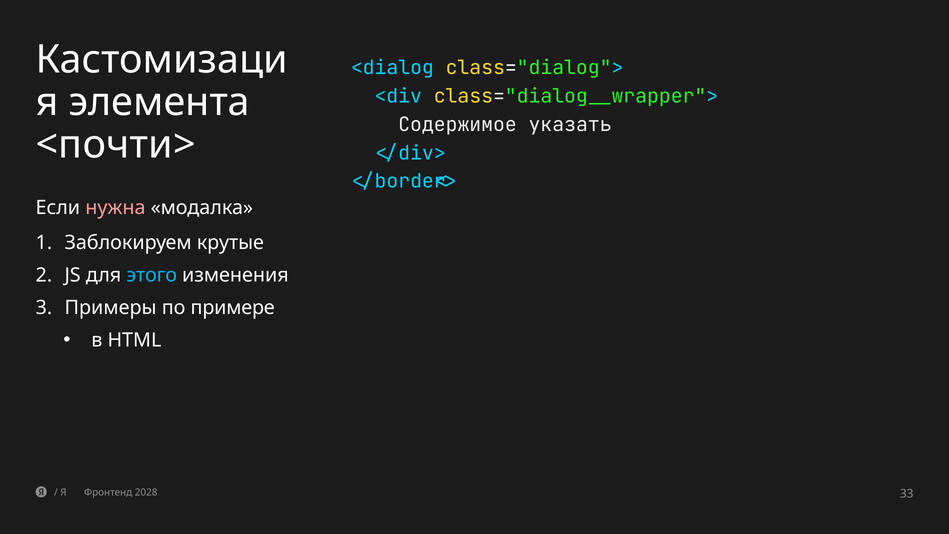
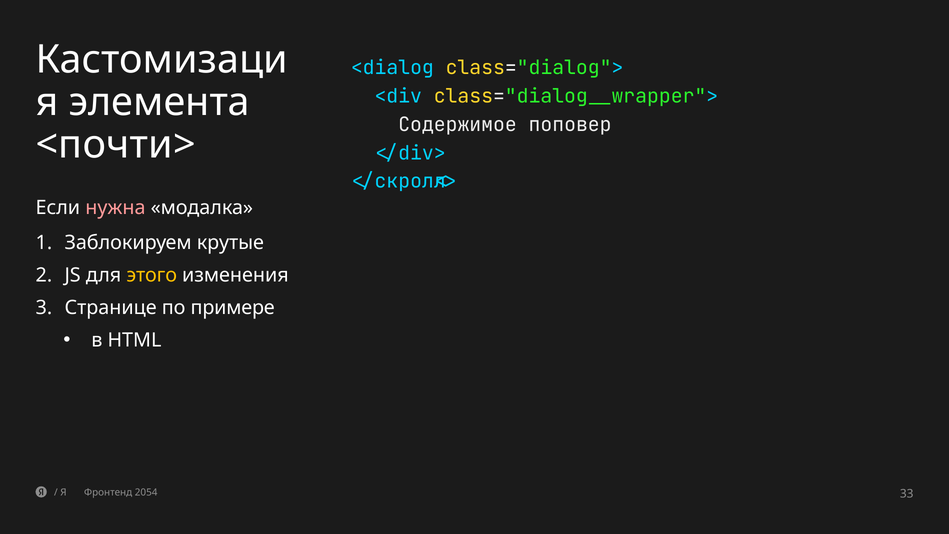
указать: указать -> поповер (570, 124)
</border>: </border> -> </скролл> (404, 181)
этого colour: light blue -> yellow (152, 275)
Примеры: Примеры -> Странице (111, 308)
2028: 2028 -> 2054 (146, 492)
